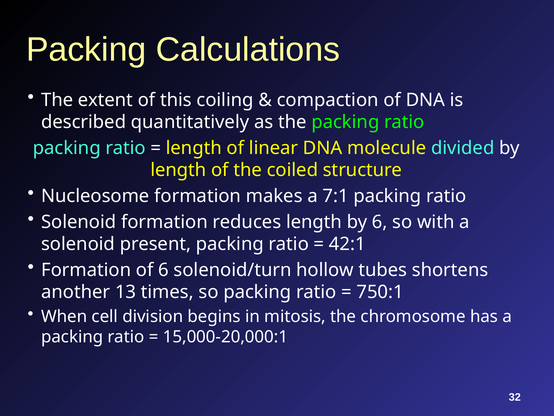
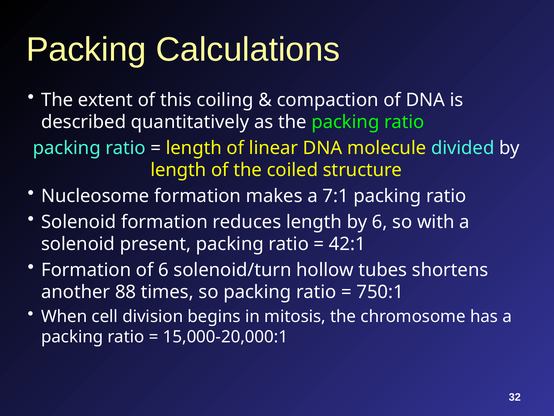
13: 13 -> 88 (126, 292)
